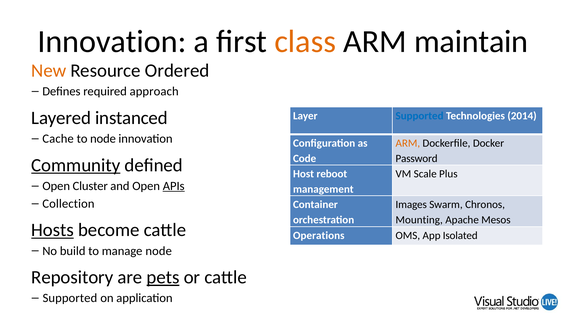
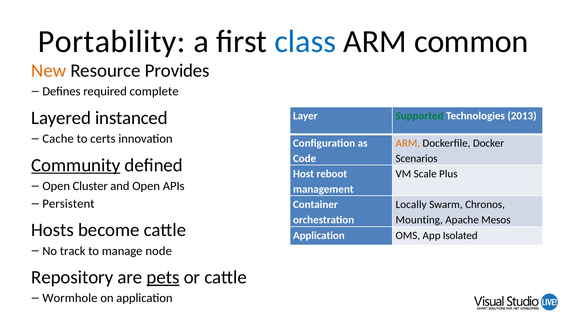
Innovation: Innovation -> Portability (112, 42)
class colour: orange -> blue (305, 42)
maintain: maintain -> common (471, 42)
Ordered: Ordered -> Provides (177, 71)
approach: approach -> complete (154, 92)
Supported colour: blue -> green (420, 116)
2014: 2014 -> 2013 (522, 116)
to node: node -> certs (103, 139)
Password: Password -> Scenarios (417, 159)
APIs underline: present -> none (174, 186)
Collection: Collection -> Persistent (68, 204)
Images: Images -> Locally (411, 205)
Hosts underline: present -> none (53, 230)
Operations: Operations -> Application (319, 236)
build: build -> track (73, 251)
Supported: Supported -> Wormhole (70, 299)
